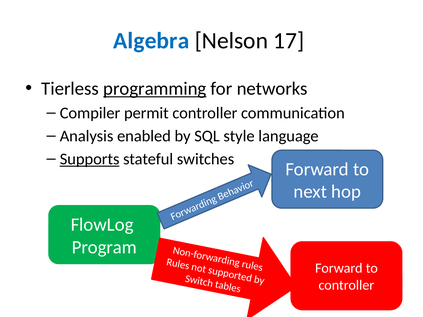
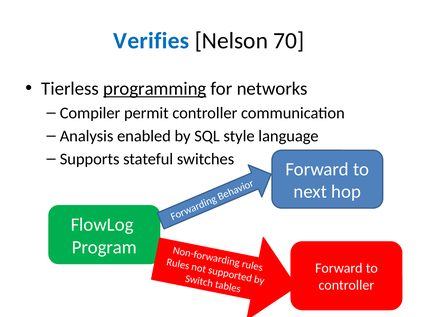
Algebra: Algebra -> Verifies (151, 41)
17: 17 -> 70 (289, 41)
Supports underline: present -> none (90, 159)
